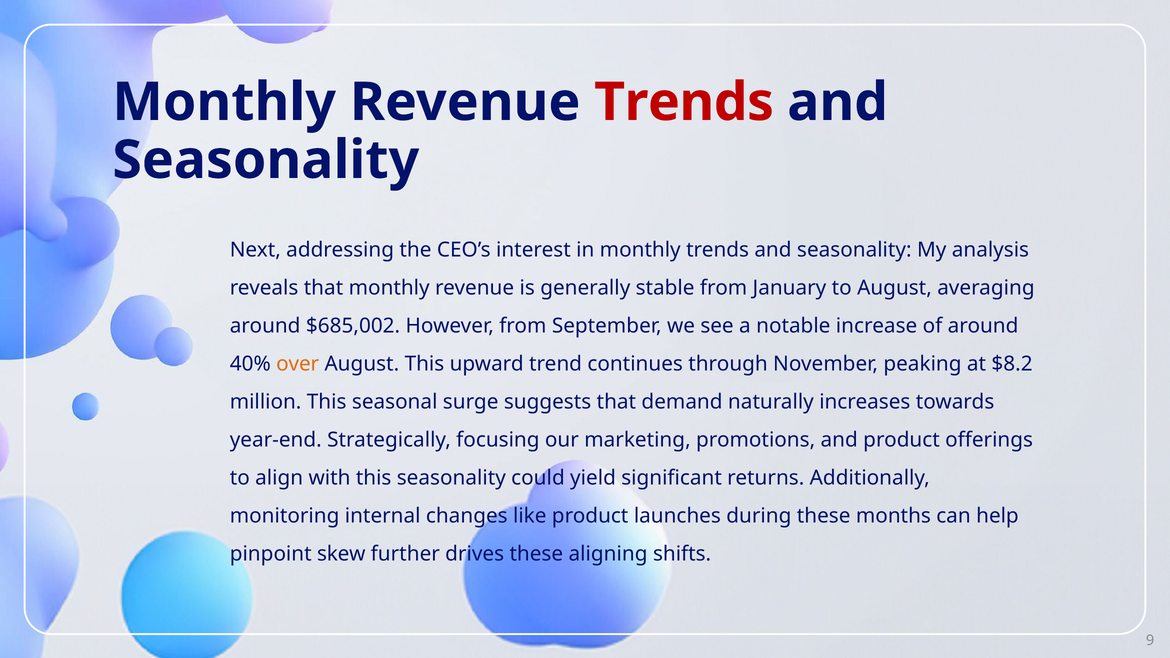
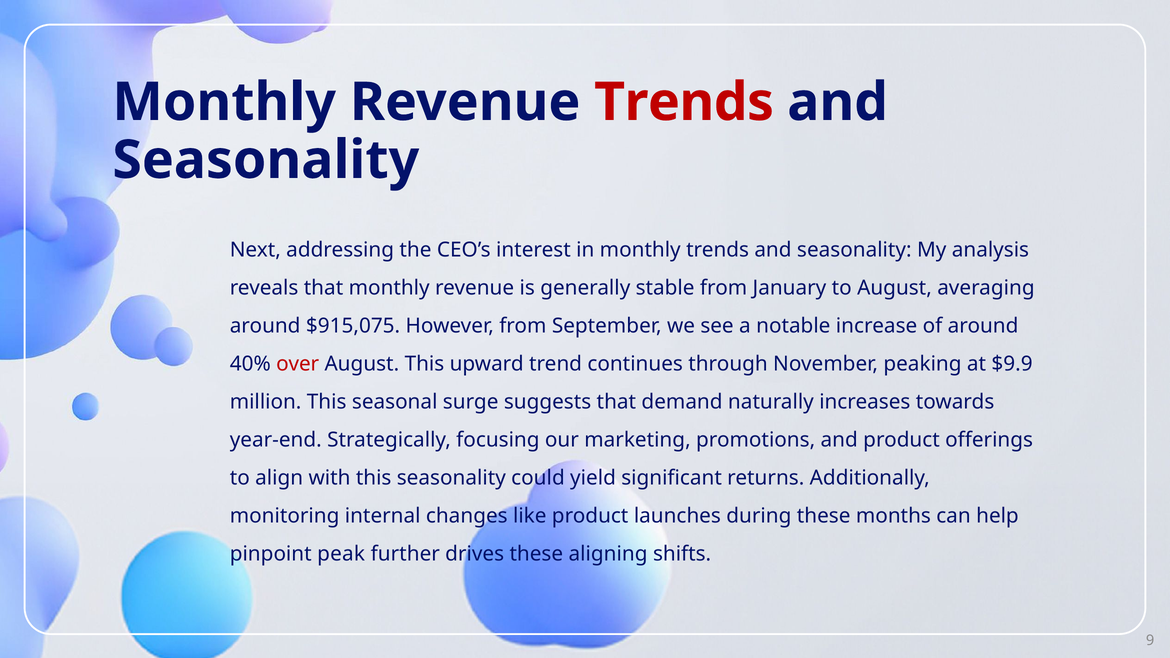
$685,002: $685,002 -> $915,075 (353, 326)
over colour: orange -> red (298, 364)
$8.2: $8.2 -> $9.9 (1012, 364)
skew: skew -> peak (341, 554)
